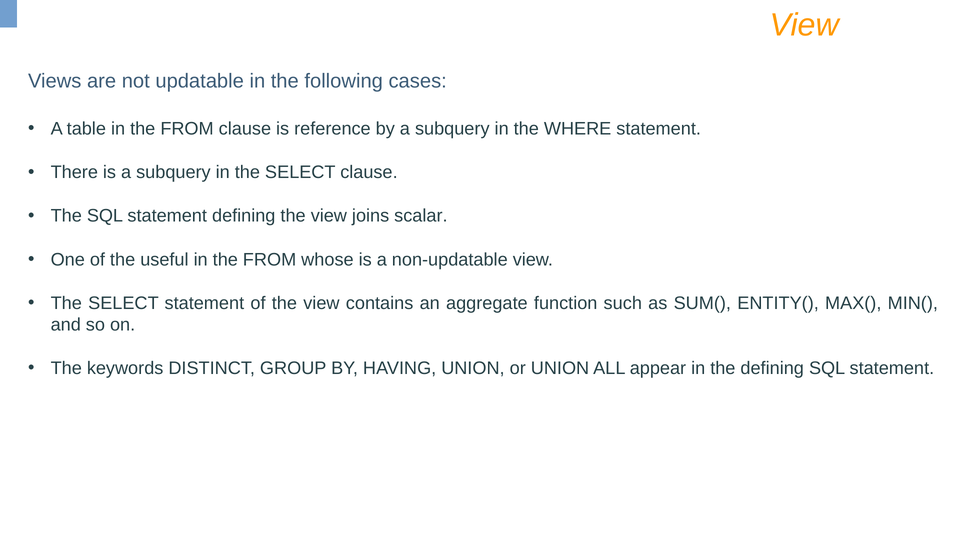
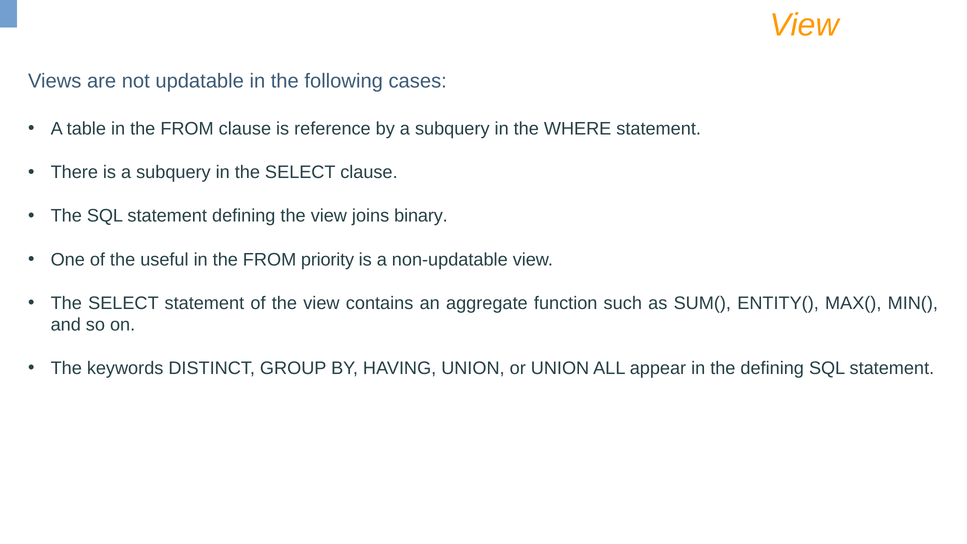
scalar: scalar -> binary (421, 216)
whose: whose -> priority (328, 260)
